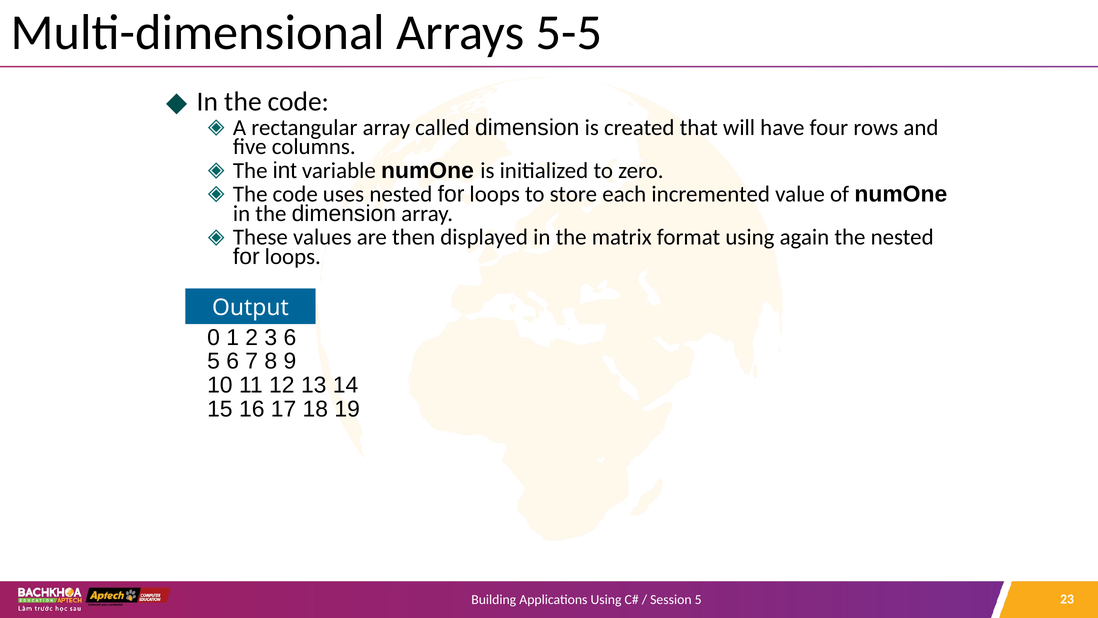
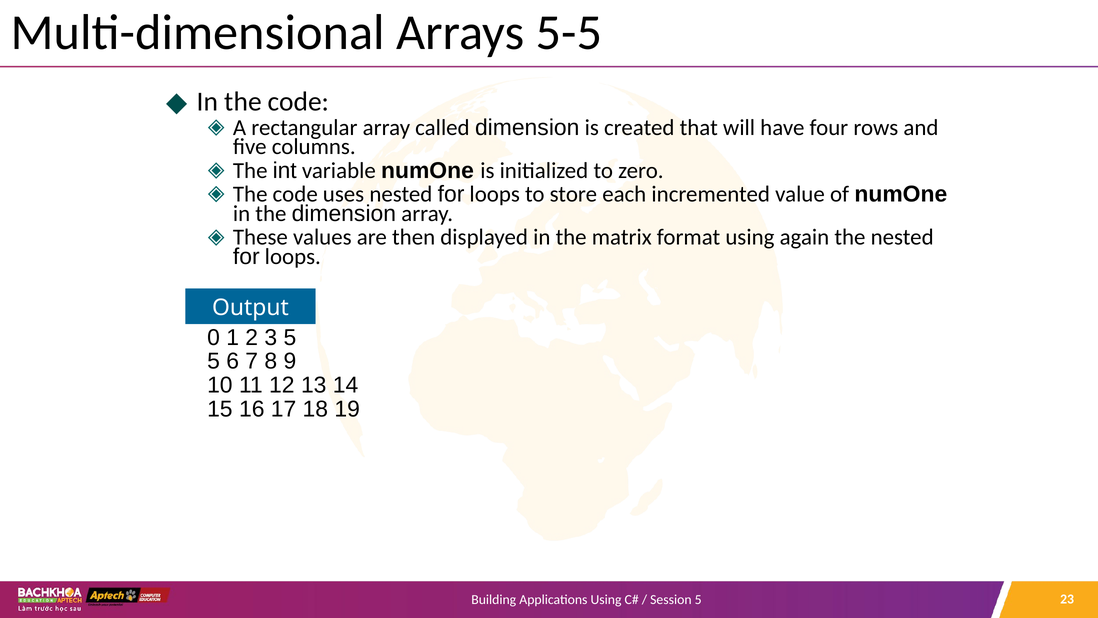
3 6: 6 -> 5 (290, 337)
